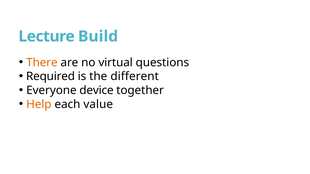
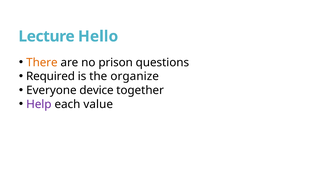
Build: Build -> Hello (98, 36)
virtual: virtual -> prison (116, 63)
different: different -> organize (135, 77)
Help colour: orange -> purple (39, 104)
